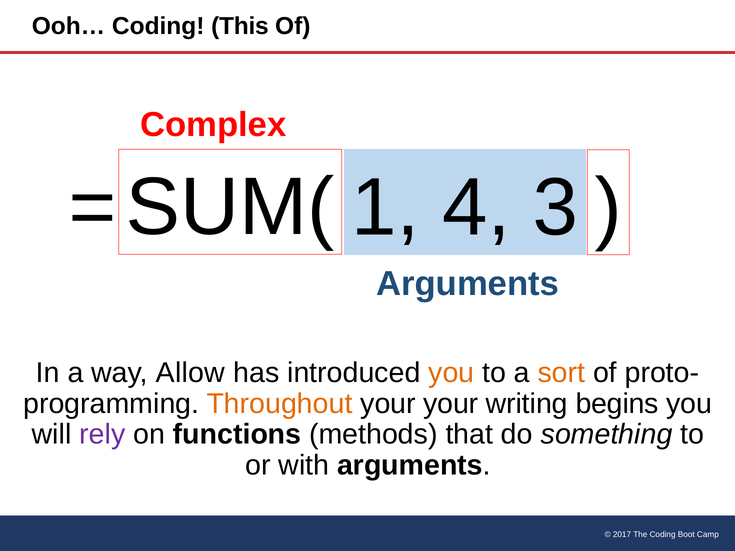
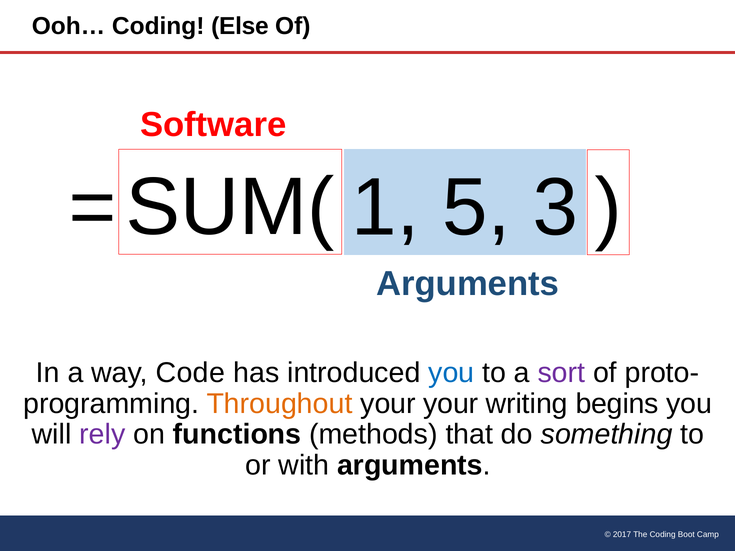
This: This -> Else (240, 26)
Complex: Complex -> Software (213, 125)
4: 4 -> 5 (476, 208)
Allow: Allow -> Code (190, 373)
you colour: orange -> blue (451, 373)
sort colour: orange -> purple (561, 373)
